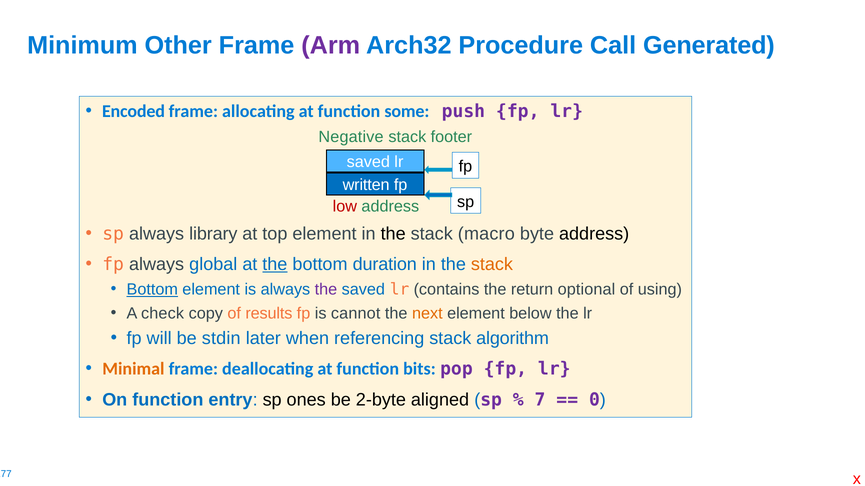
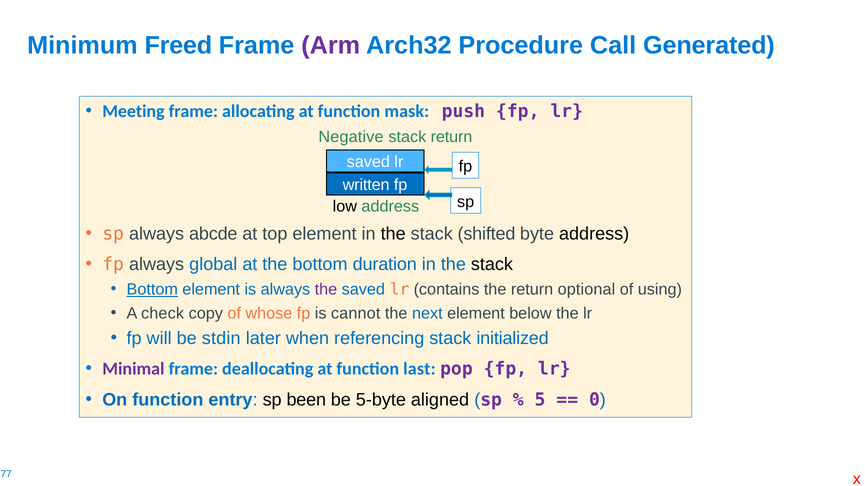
Other: Other -> Freed (178, 45)
Encoded: Encoded -> Meeting (133, 112)
some: some -> mask (407, 112)
stack footer: footer -> return (452, 137)
low colour: red -> black (345, 207)
library: library -> abcde (213, 234)
macro: macro -> shifted (486, 234)
the underline: present -> none (275, 265)
stack colour: orange -> black (492, 265)
results: results -> whose (269, 314)
next colour: orange -> blue (427, 314)
algorithm: algorithm -> initialized (513, 339)
Minimal colour: orange -> purple (133, 369)
bits: bits -> last (419, 369)
ones: ones -> been (306, 400)
2-byte: 2-byte -> 5-byte (381, 400)
7: 7 -> 5 (540, 400)
